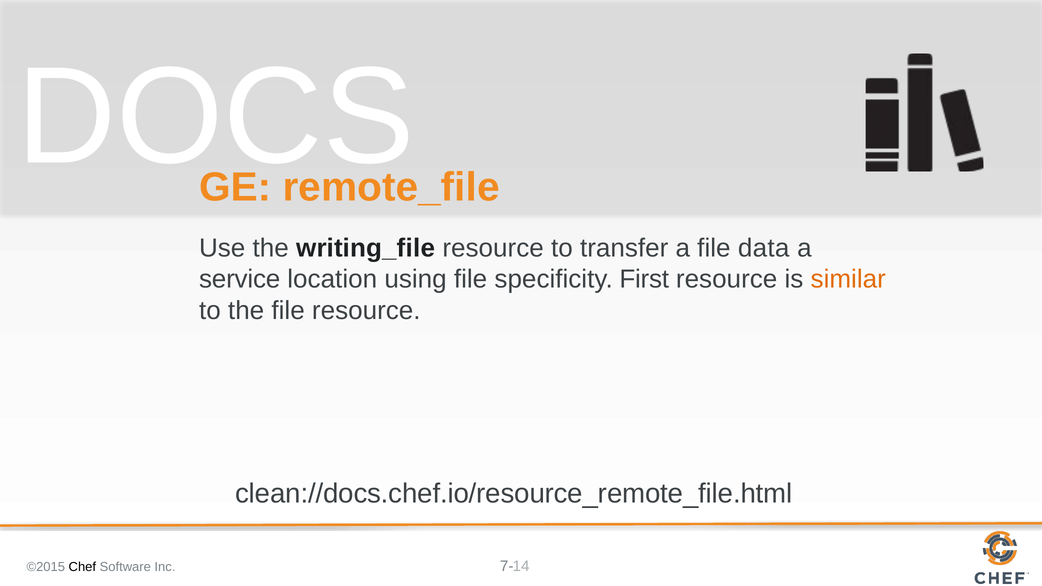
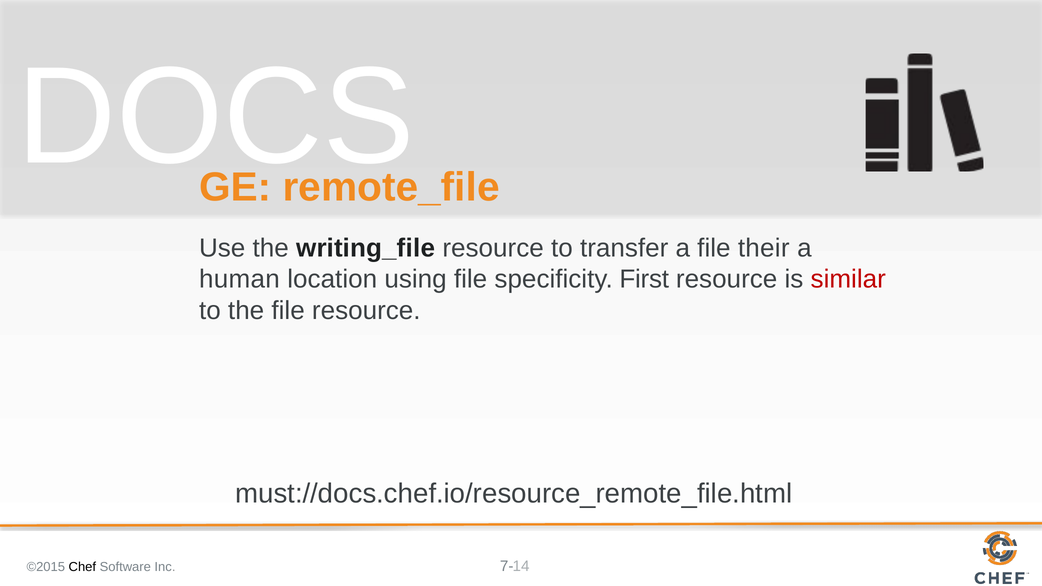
data: data -> their (764, 248)
service: service -> human (239, 279)
similar colour: orange -> red (848, 279)
clean://docs.chef.io/resource_remote_file.html: clean://docs.chef.io/resource_remote_file.html -> must://docs.chef.io/resource_remote_file.html (514, 494)
